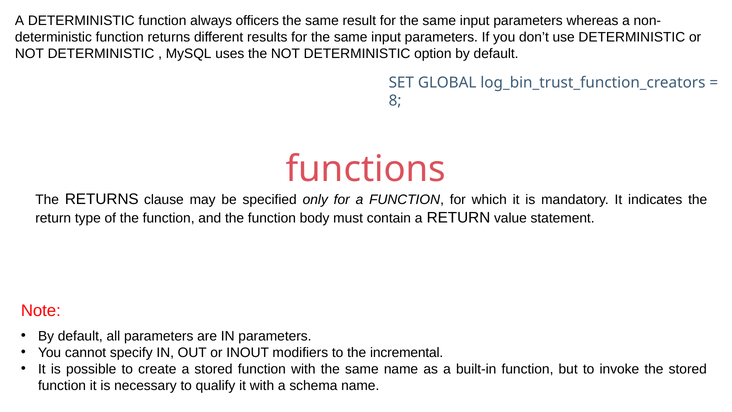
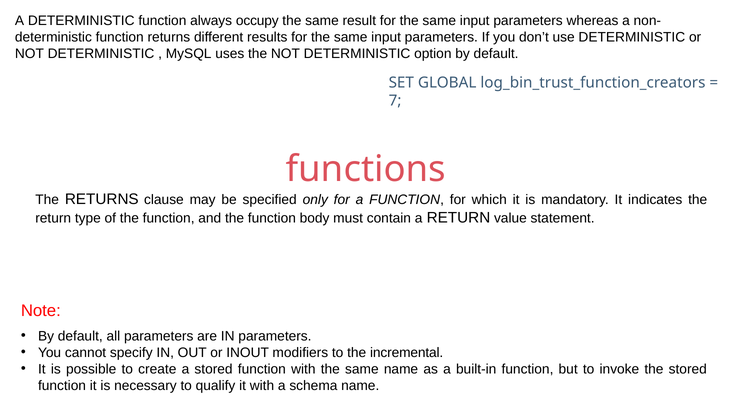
officers: officers -> occupy (257, 21)
8: 8 -> 7 (395, 101)
